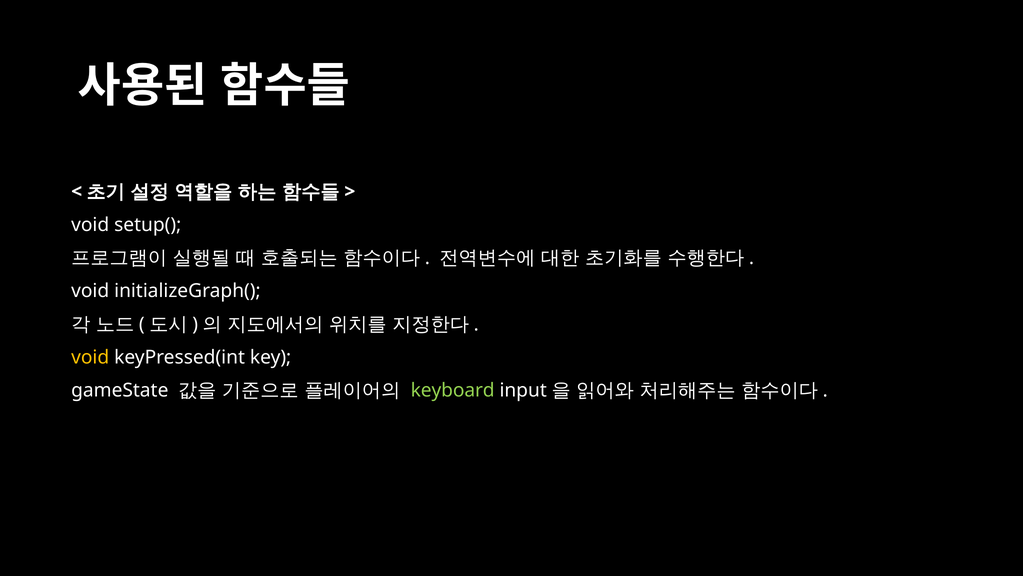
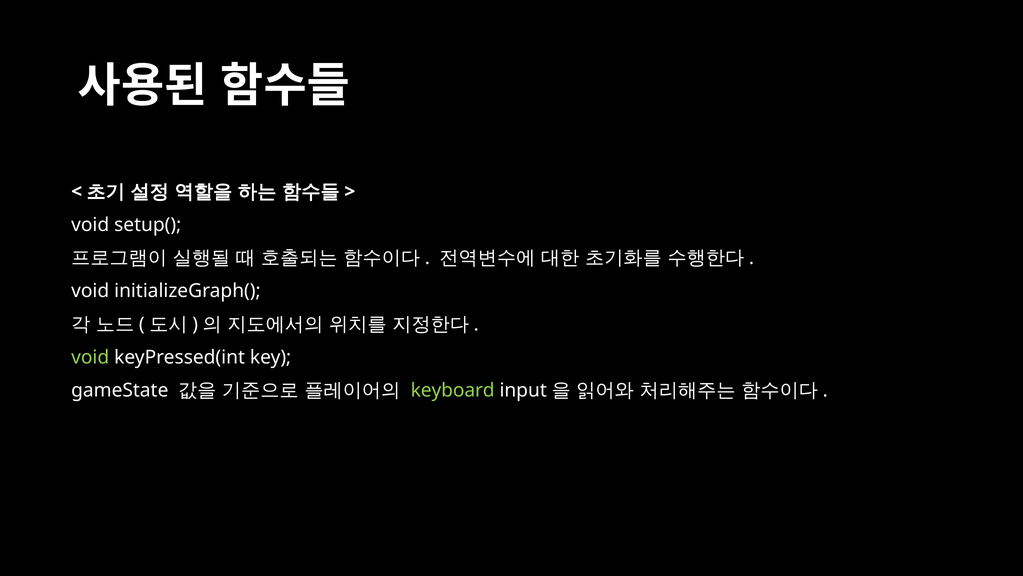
void colour: yellow -> light green (90, 357)
